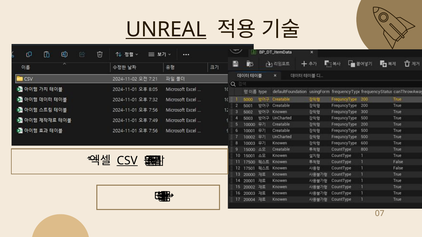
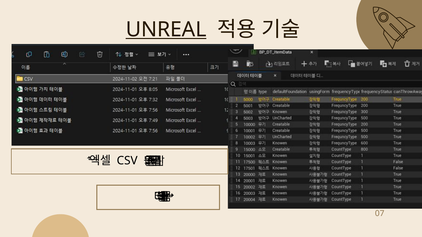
CSV underline: present -> none (127, 161)
